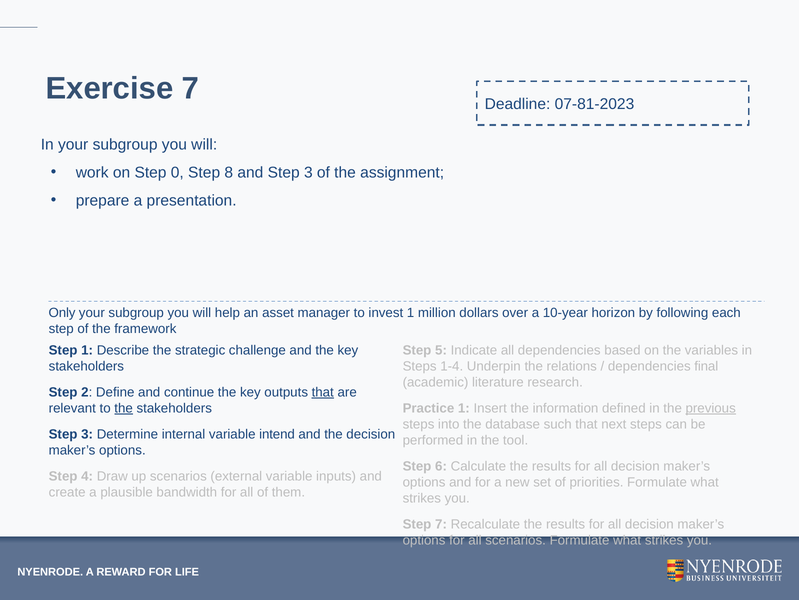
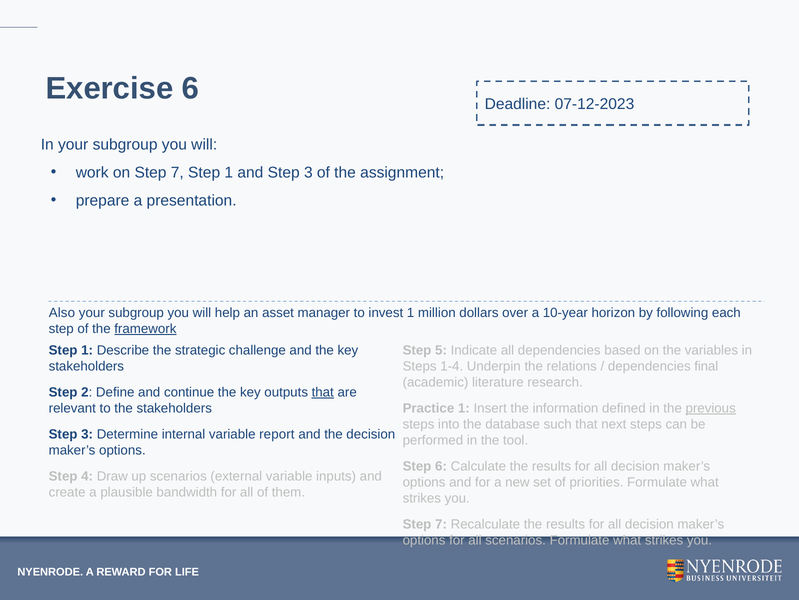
Exercise 7: 7 -> 6 (190, 88)
07-81-2023: 07-81-2023 -> 07-12-2023 (594, 104)
on Step 0: 0 -> 7 (177, 172)
8: 8 -> 1 (229, 172)
Only: Only -> Also (62, 312)
framework underline: none -> present (145, 328)
the underline: present -> none (124, 408)
intend: intend -> report (277, 434)
